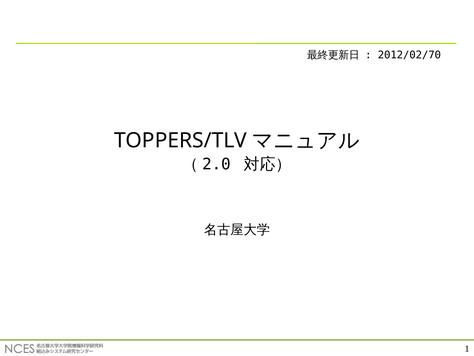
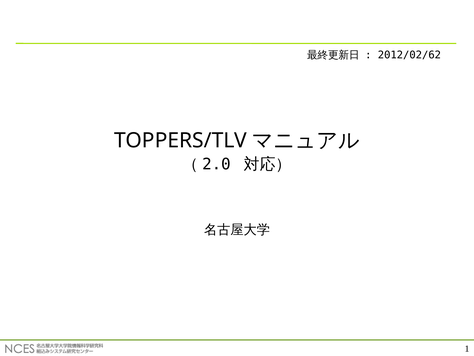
2012/02/70: 2012/02/70 -> 2012/02/62 (409, 55)
